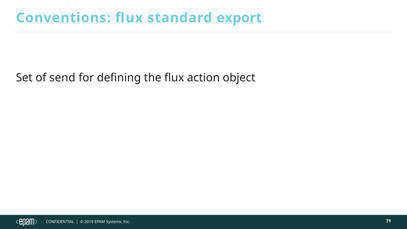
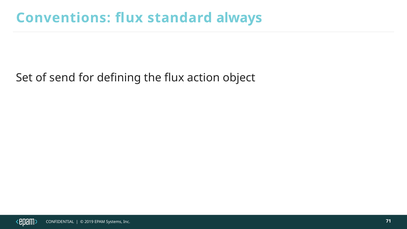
export: export -> always (239, 18)
